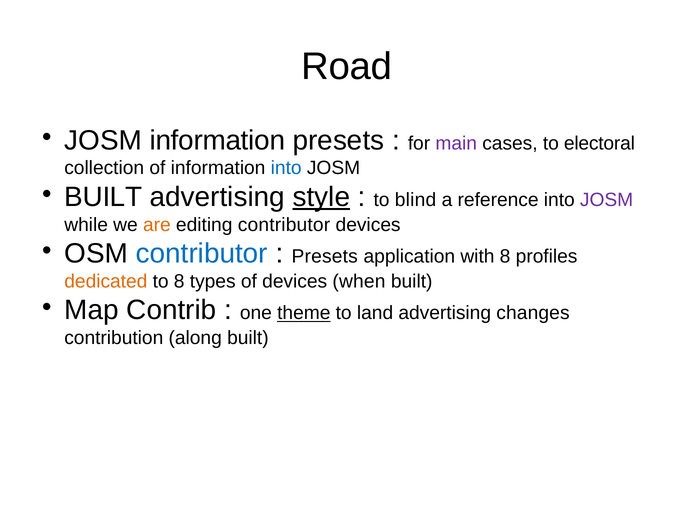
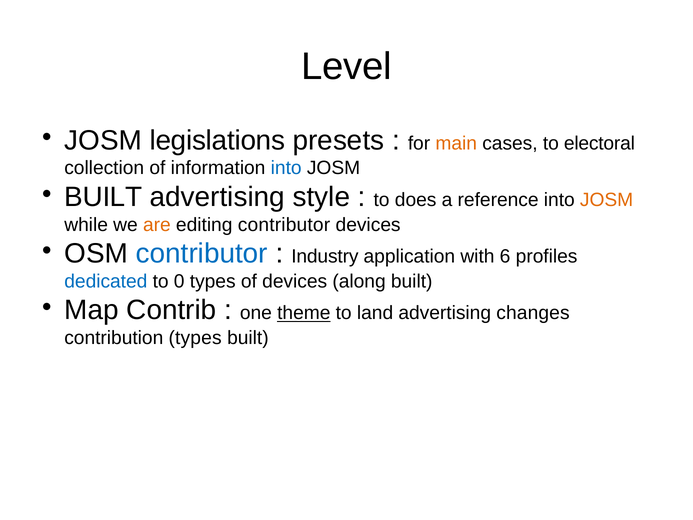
Road: Road -> Level (347, 67)
JOSM information: information -> legislations (217, 140)
main colour: purple -> orange (456, 143)
style underline: present -> none (321, 197)
blind: blind -> does (416, 200)
JOSM colour: purple -> orange (607, 200)
Presets: Presets -> Industry (325, 256)
with 8: 8 -> 6 (505, 256)
dedicated colour: orange -> blue (106, 281)
to 8: 8 -> 0 (179, 281)
when: when -> along (359, 281)
contribution along: along -> types (195, 338)
